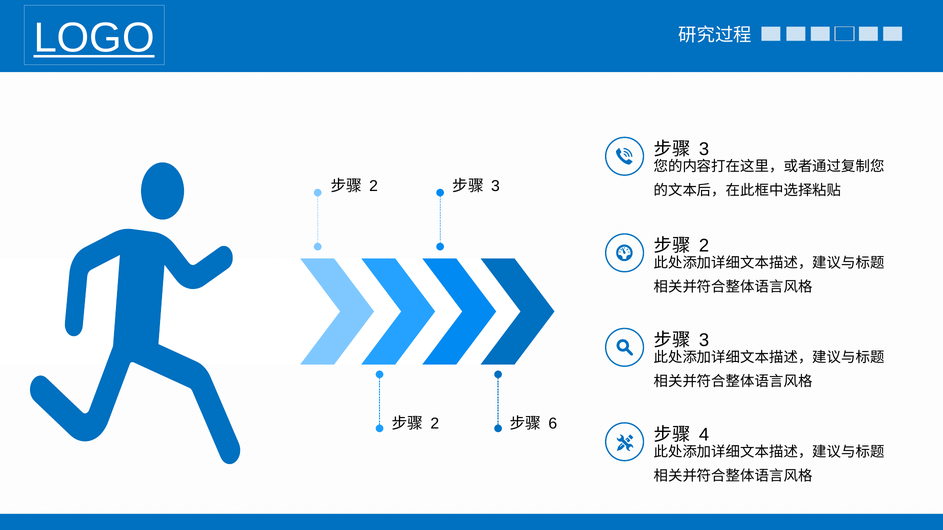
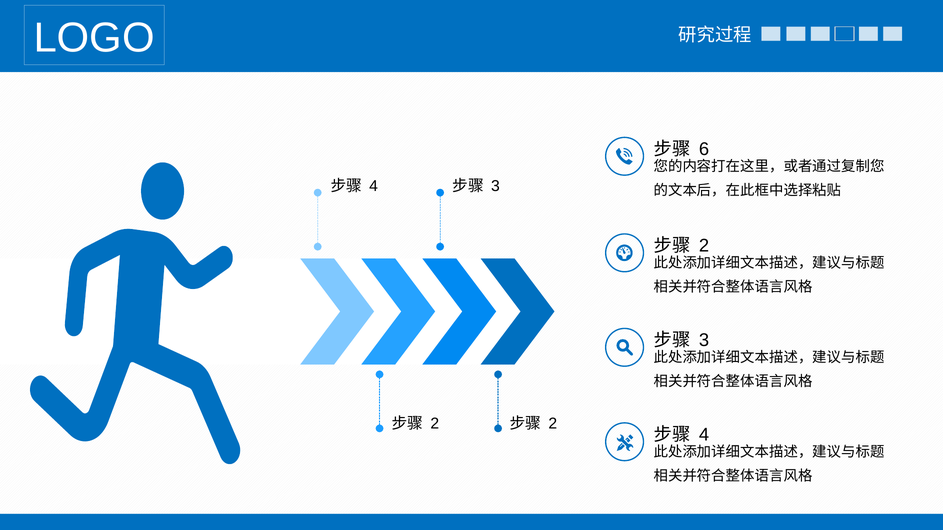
LOGO underline: present -> none (94, 38)
3: 3 -> 6 (704, 149)
2: 2 -> 4 (374, 186)
6: 6 -> 2 (553, 424)
